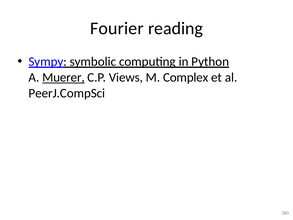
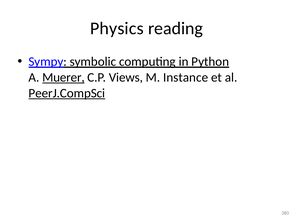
Fourier: Fourier -> Physics (117, 28)
Complex: Complex -> Instance (186, 77)
PeerJ.CompSci underline: none -> present (67, 93)
